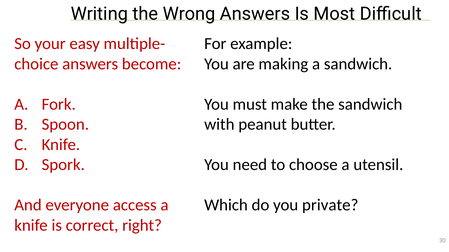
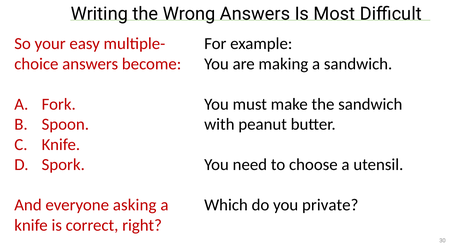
access: access -> asking (135, 206)
